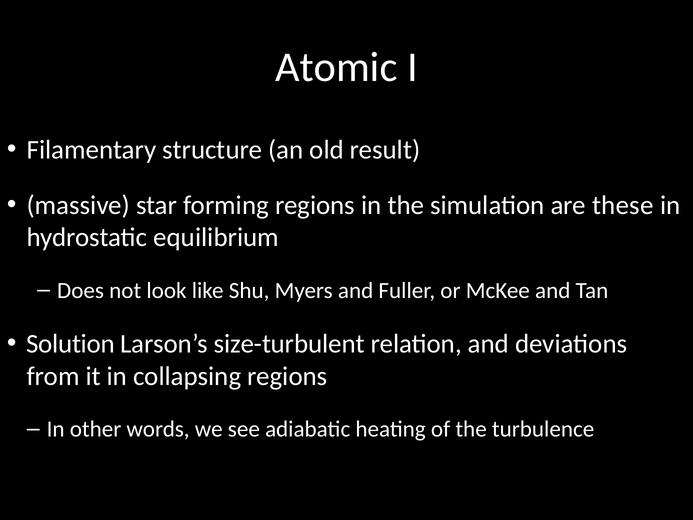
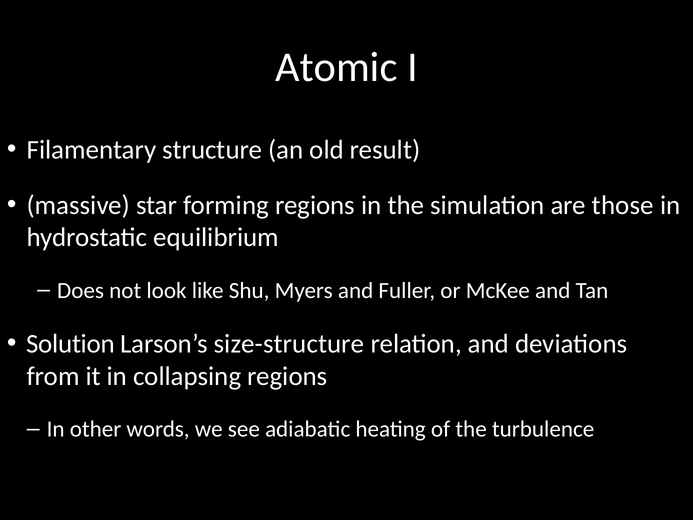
these: these -> those (623, 205)
size-turbulent: size-turbulent -> size-structure (289, 344)
